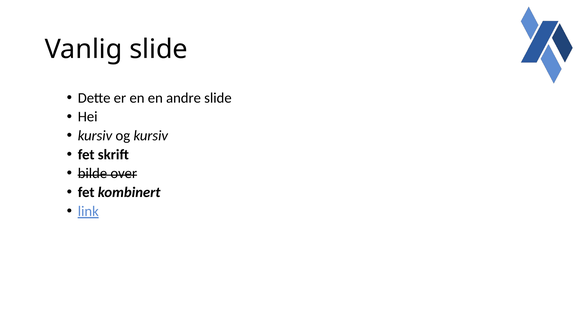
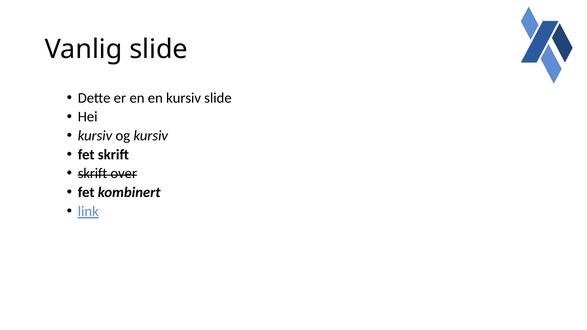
en andre: andre -> kursiv (184, 98)
bilde: bilde -> skrift (93, 174)
